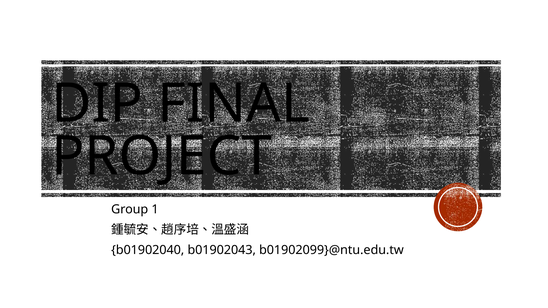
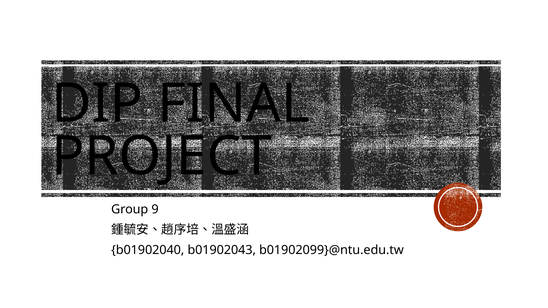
1: 1 -> 9 (155, 210)
